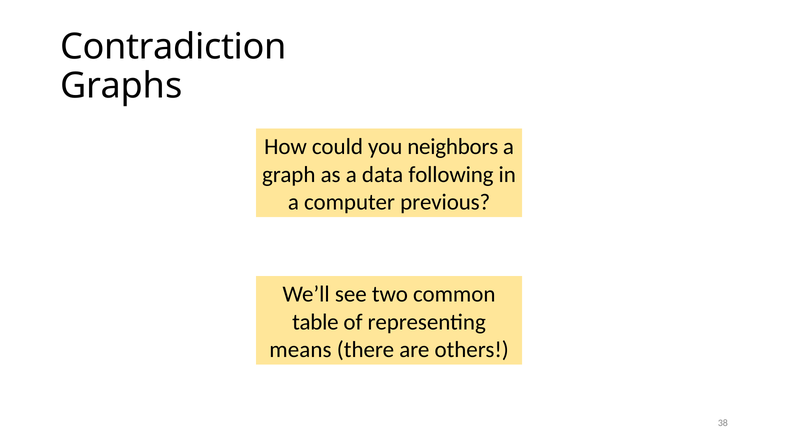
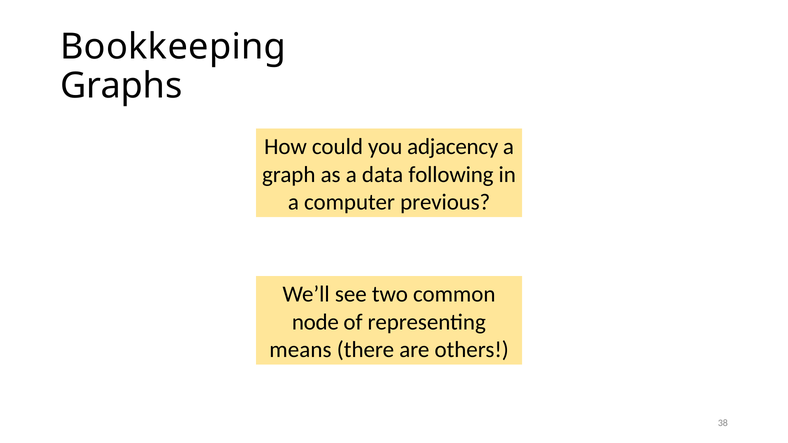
Contradiction: Contradiction -> Bookkeeping (173, 47)
neighbors: neighbors -> adjacency (453, 147)
table: table -> node (315, 322)
